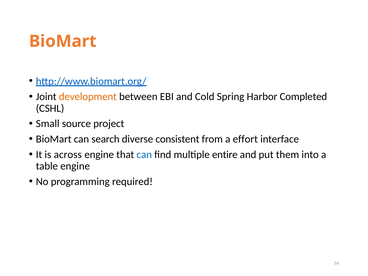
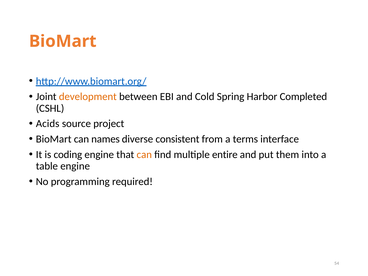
Small: Small -> Acids (48, 124)
search: search -> names (106, 139)
effort: effort -> terms (245, 139)
across: across -> coding (68, 155)
can colour: blue -> orange (144, 155)
